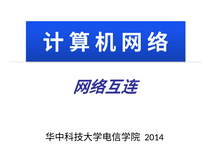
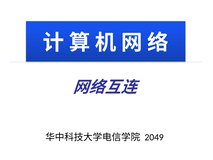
2014: 2014 -> 2049 (154, 137)
